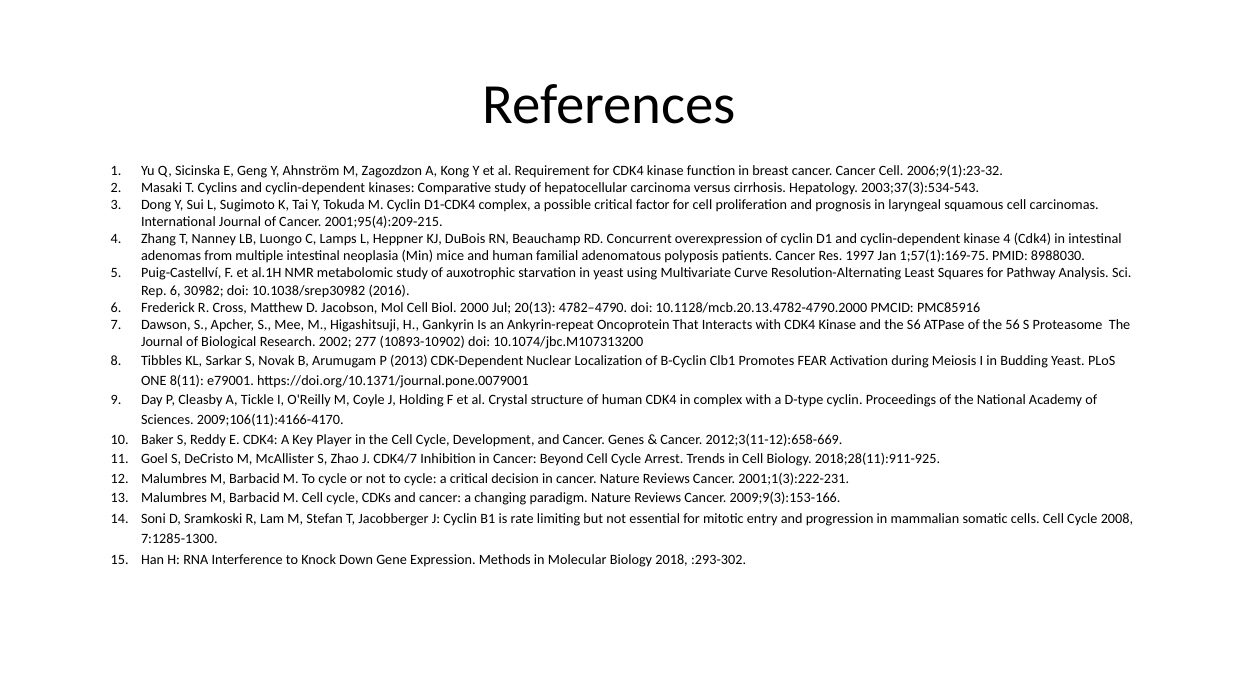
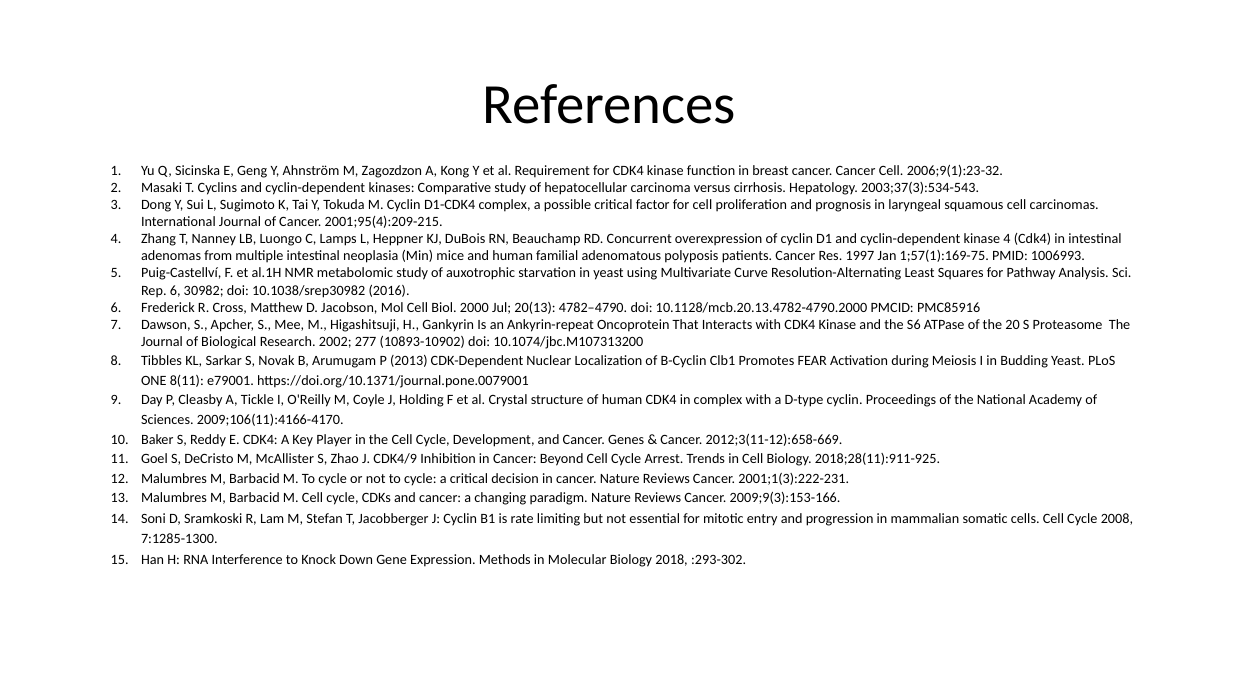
8988030: 8988030 -> 1006993 (1058, 256)
56: 56 -> 20 (1013, 325)
CDK4/7: CDK4/7 -> CDK4/9 (395, 459)
